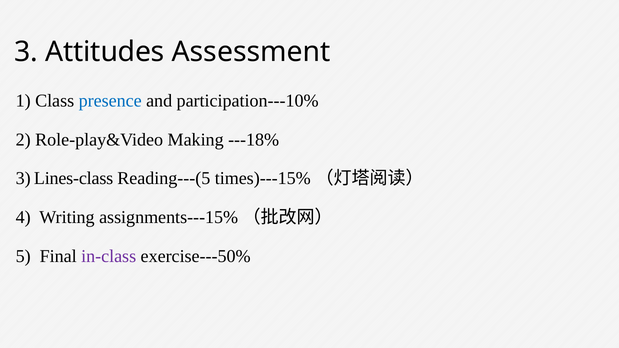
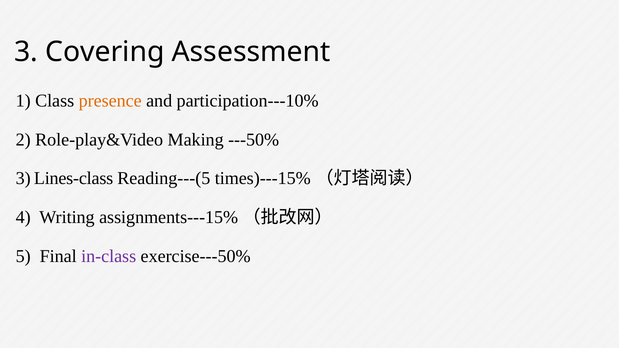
Attitudes: Attitudes -> Covering (105, 52)
presence colour: blue -> orange (110, 101)
---18%: ---18% -> ---50% (254, 140)
